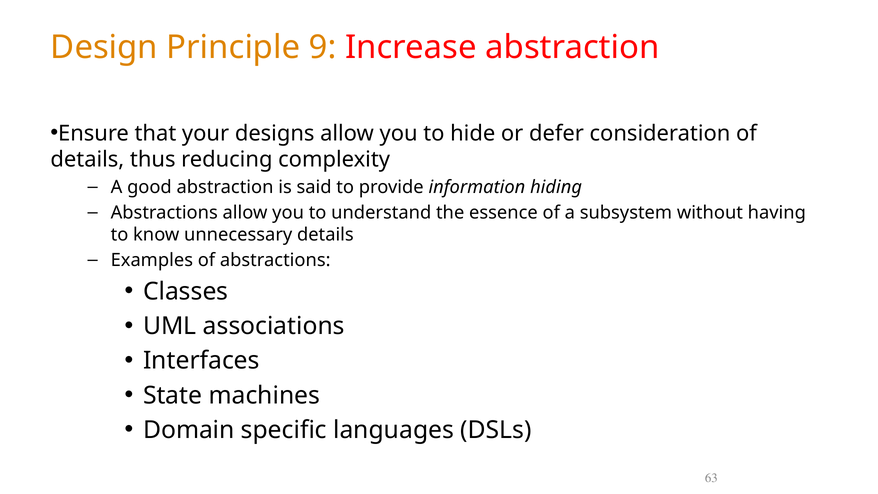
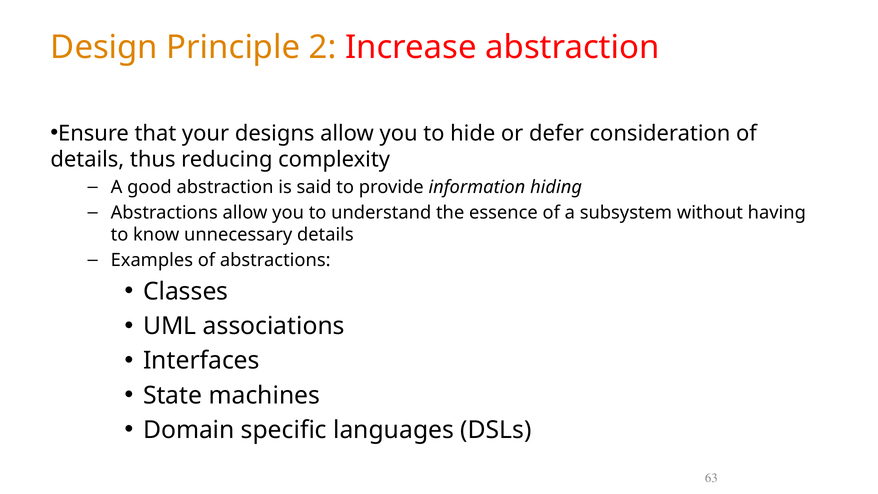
9: 9 -> 2 (323, 47)
